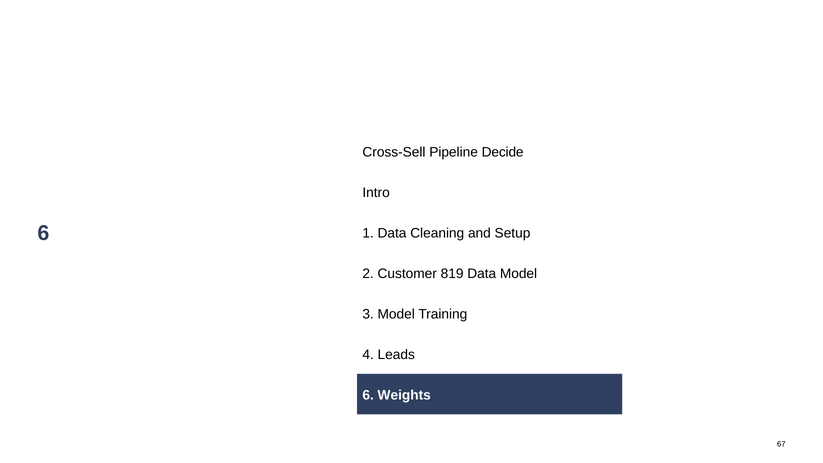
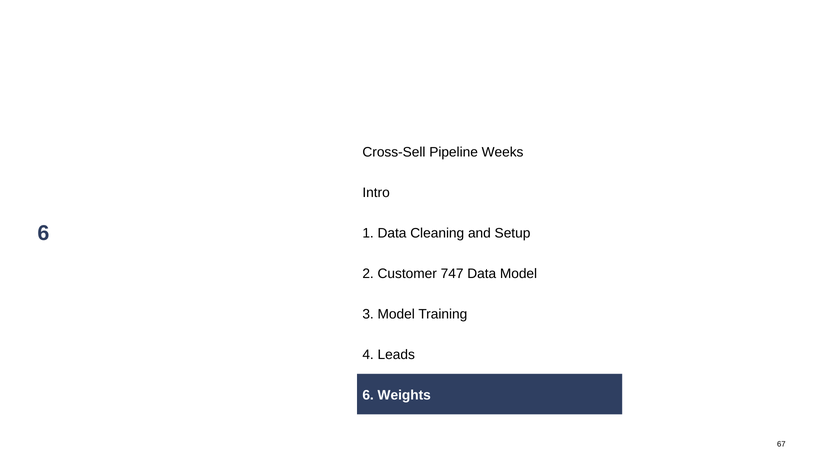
Decide: Decide -> Weeks (503, 152)
819: 819 -> 747 (452, 274)
